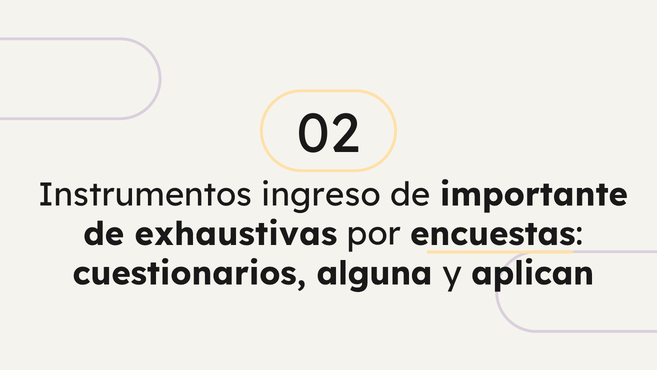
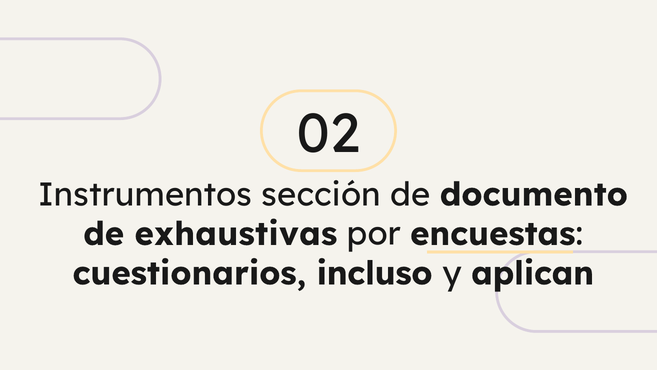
ingreso: ingreso -> sección (321, 194)
importante: importante -> documento (534, 194)
alguna: alguna -> incluso (375, 273)
